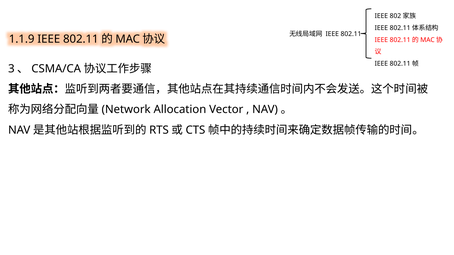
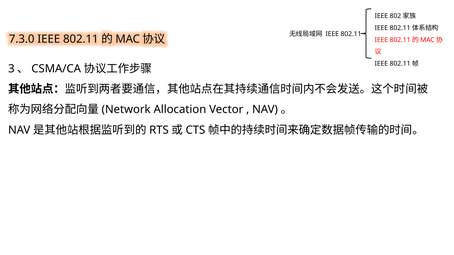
1.1.9: 1.1.9 -> 7.3.0 (22, 39)
